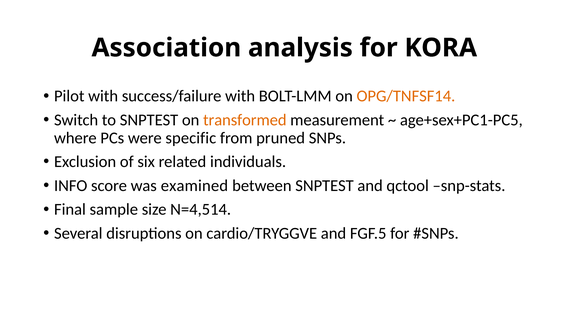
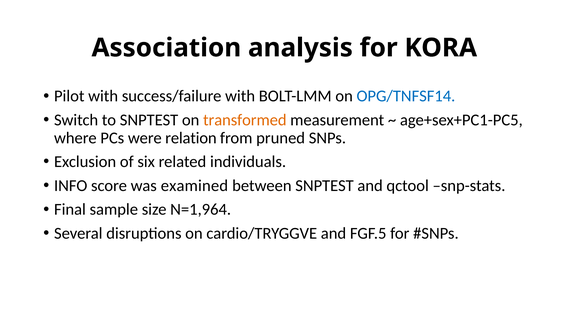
OPG/TNFSF14 colour: orange -> blue (406, 96)
specific: specific -> relation (191, 138)
N=4,514: N=4,514 -> N=1,964 (201, 210)
